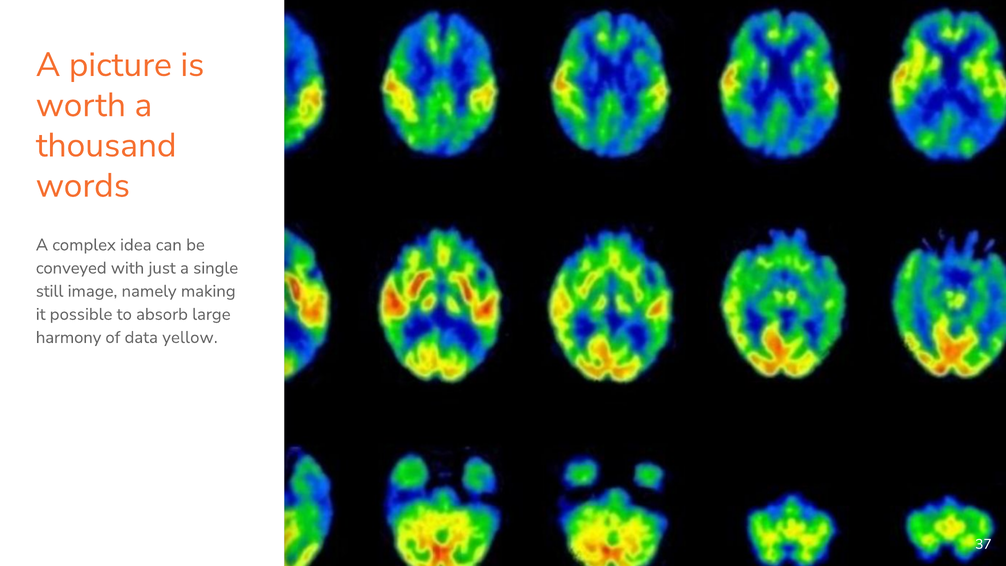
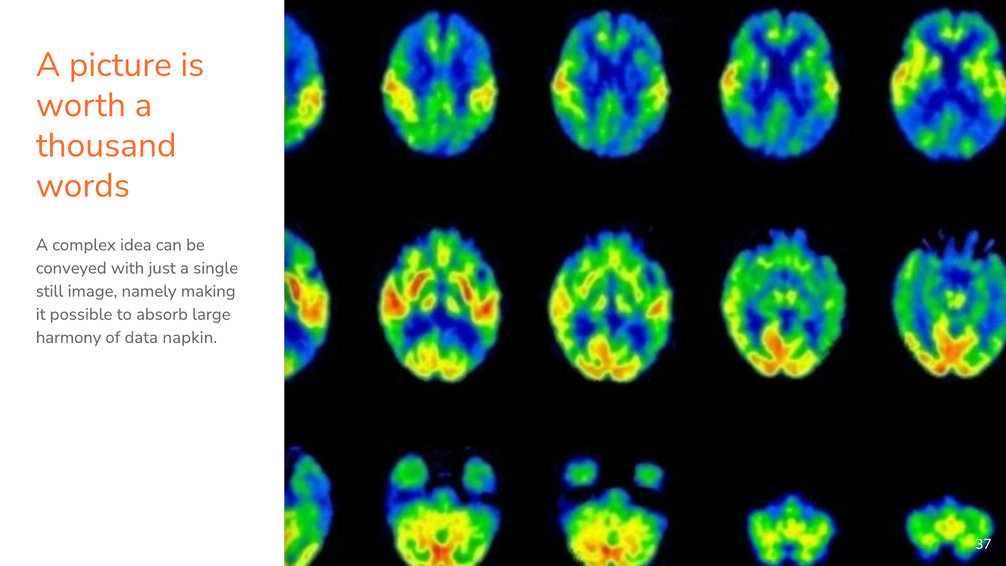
yellow: yellow -> napkin (190, 337)
